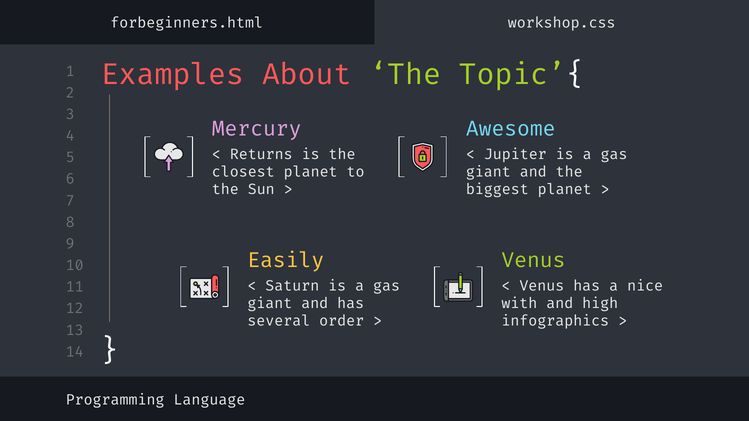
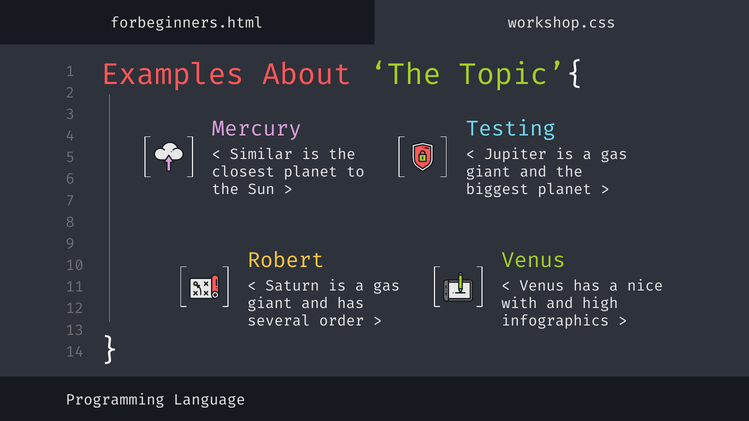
Awesome: Awesome -> Testing (511, 129)
Returns: Returns -> Similar (261, 155)
Easily: Easily -> Robert (286, 260)
